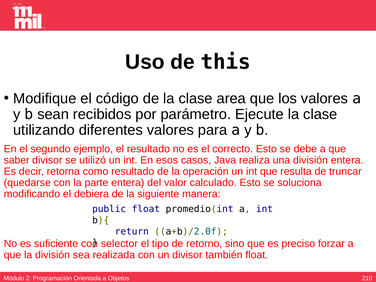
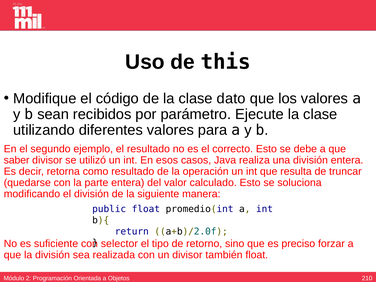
area: area -> dato (231, 98)
el debiera: debiera -> división (91, 194)
